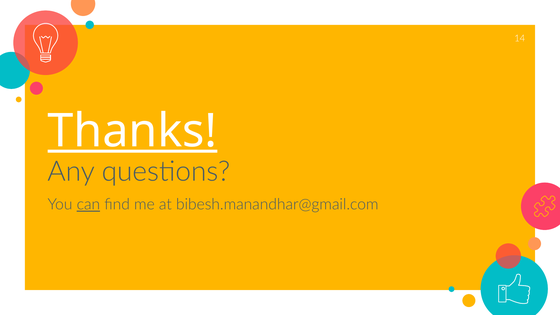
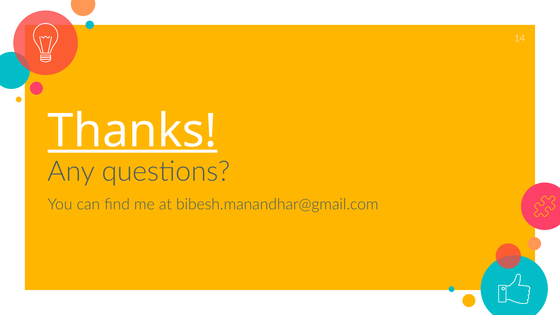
can underline: present -> none (88, 205)
